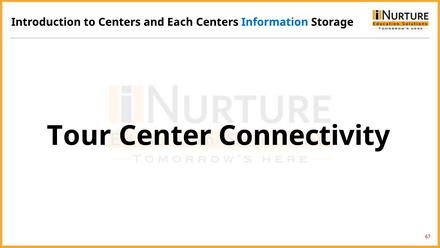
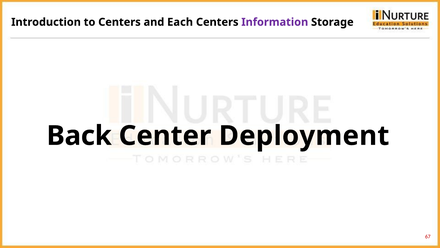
Information colour: blue -> purple (275, 22)
Tour: Tour -> Back (79, 136)
Connectivity: Connectivity -> Deployment (304, 136)
